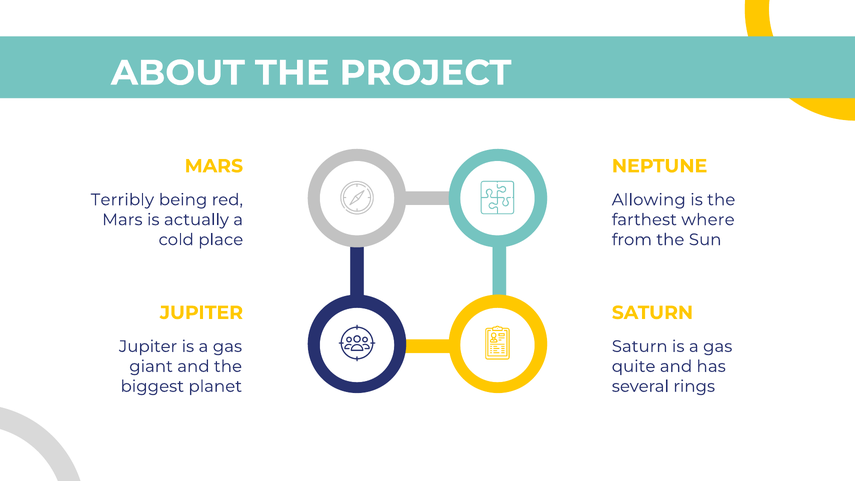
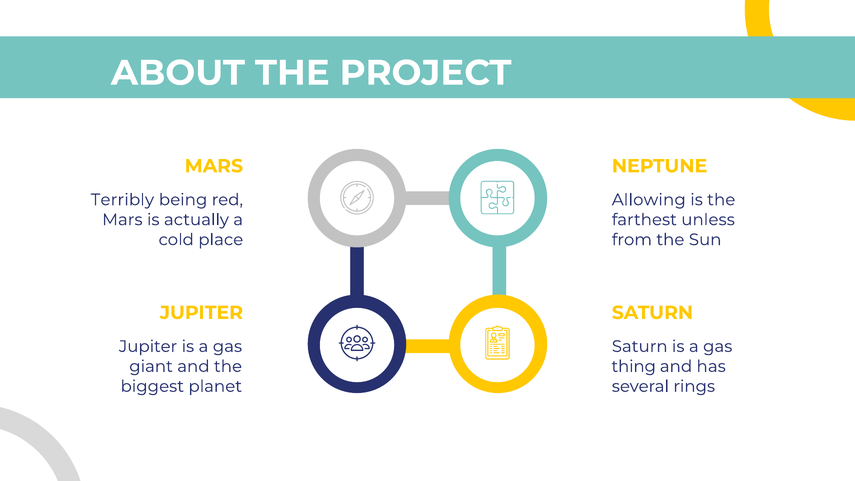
where: where -> unless (708, 220)
quite: quite -> thing (634, 366)
